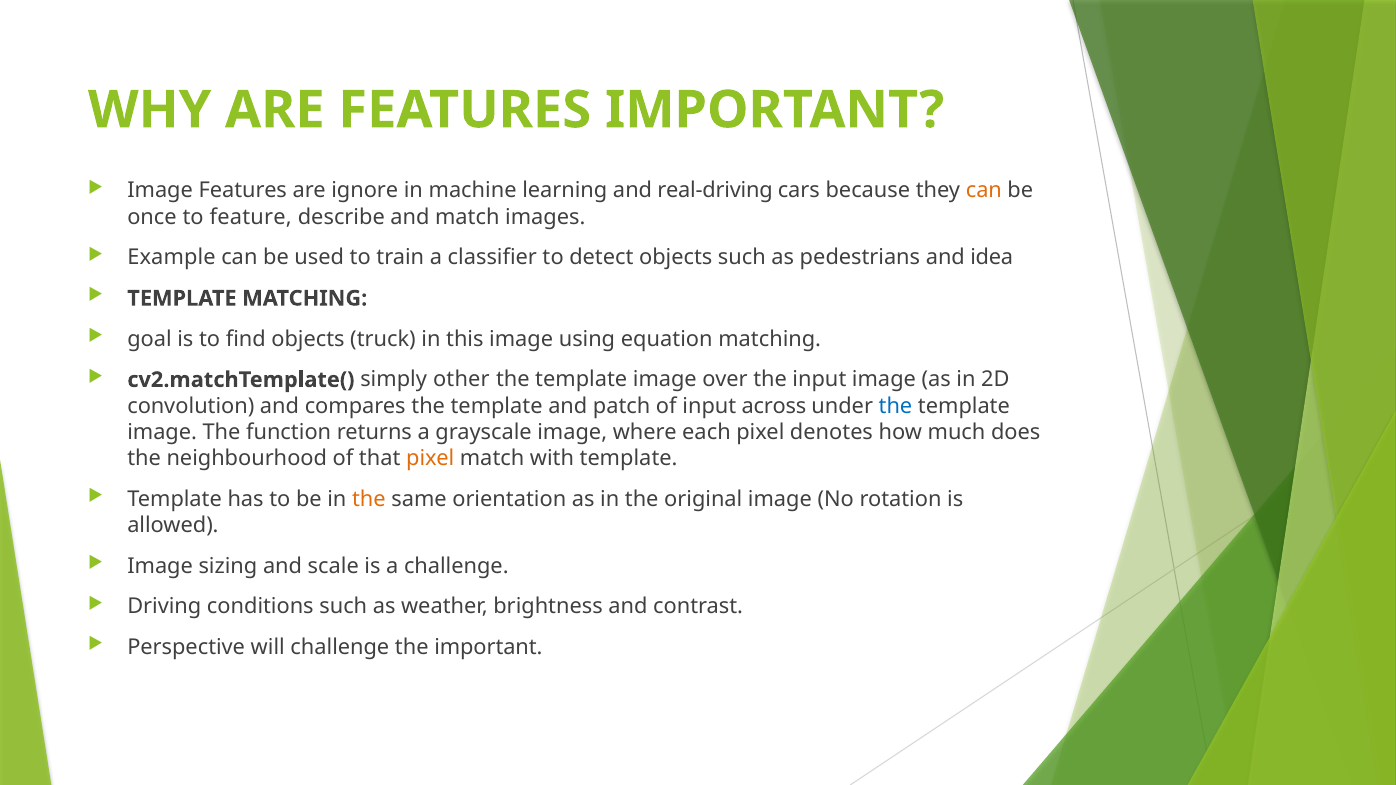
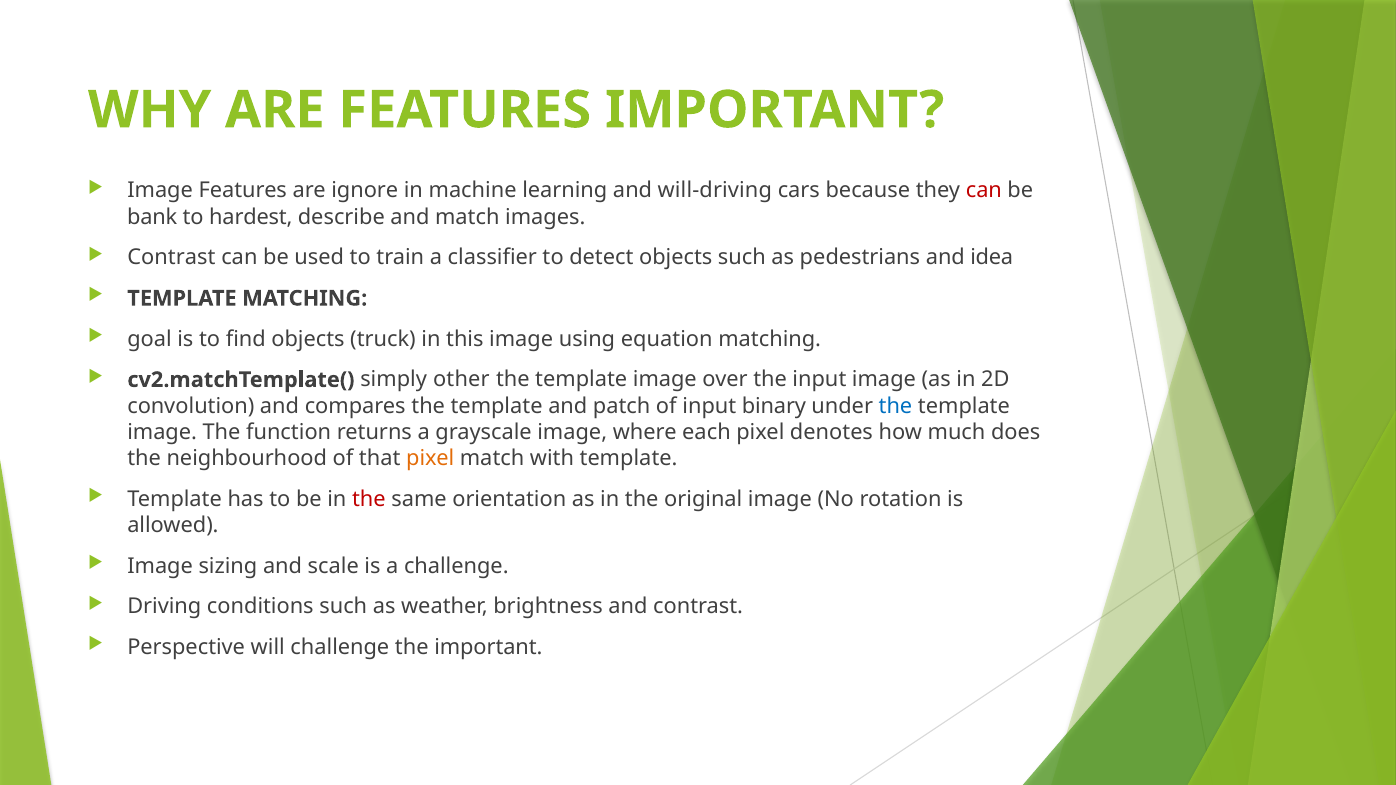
real-driving: real-driving -> will-driving (715, 191)
can colour: orange -> red (984, 191)
once: once -> bank (152, 217)
feature: feature -> hardest (251, 217)
Example: Example -> Contrast (171, 258)
across: across -> binary (774, 406)
the colour: orange -> red (369, 499)
